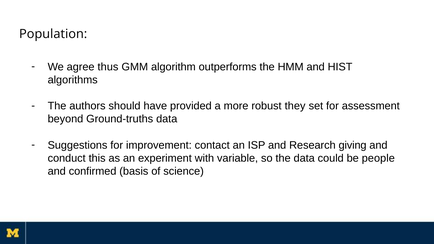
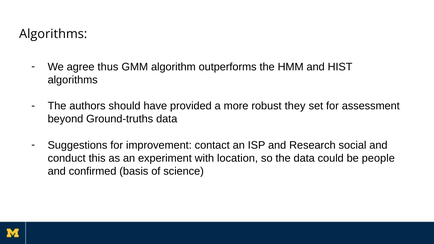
Population: Population -> Algorithms (53, 34)
giving: giving -> social (353, 145)
variable: variable -> location (238, 158)
